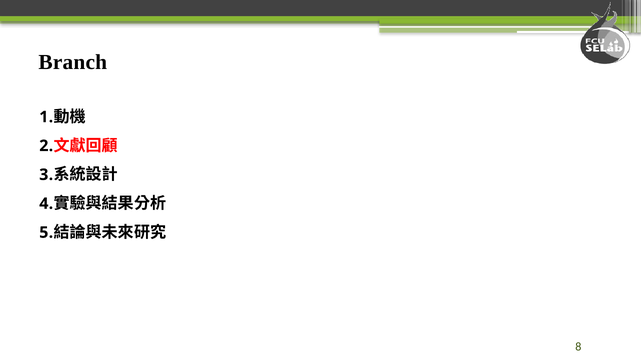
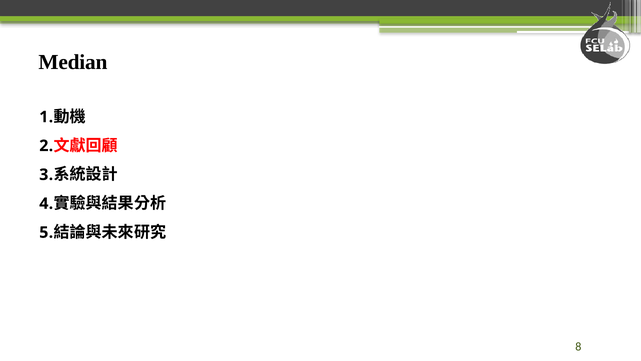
Branch: Branch -> Median (73, 62)
